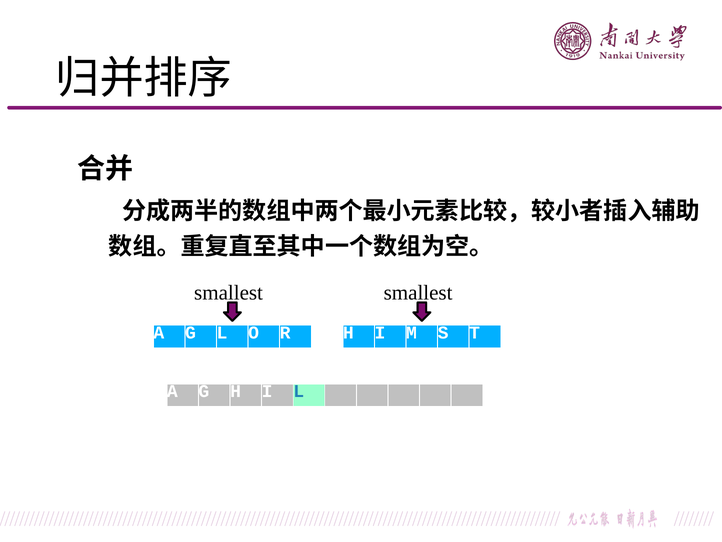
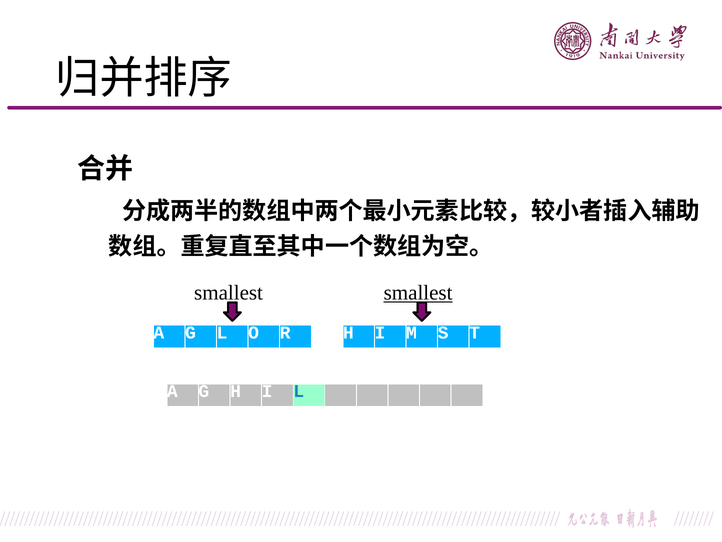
smallest underline: none -> present (418, 293)
